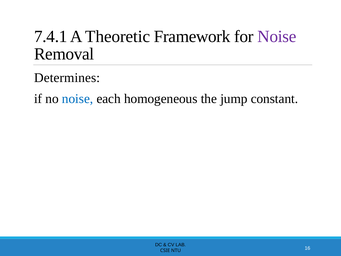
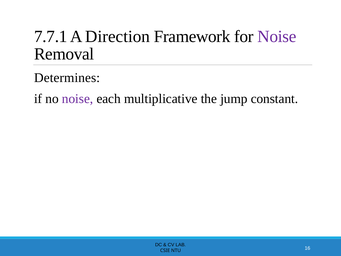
7.4.1: 7.4.1 -> 7.7.1 (51, 37)
Theoretic: Theoretic -> Direction (118, 37)
noise colour: blue -> purple (78, 99)
homogeneous: homogeneous -> multiplicative (161, 99)
